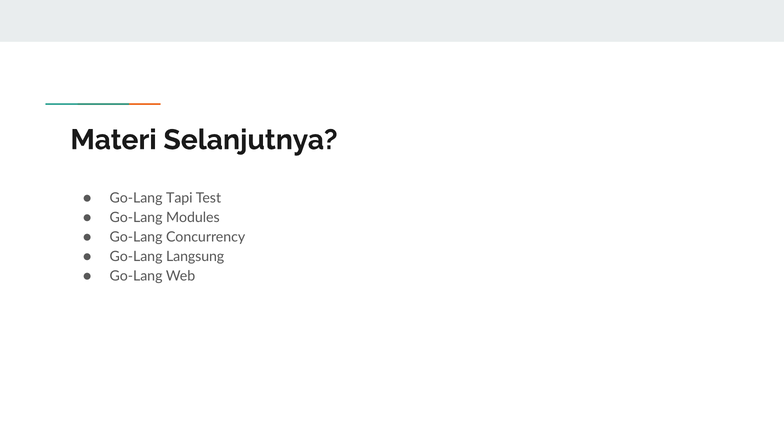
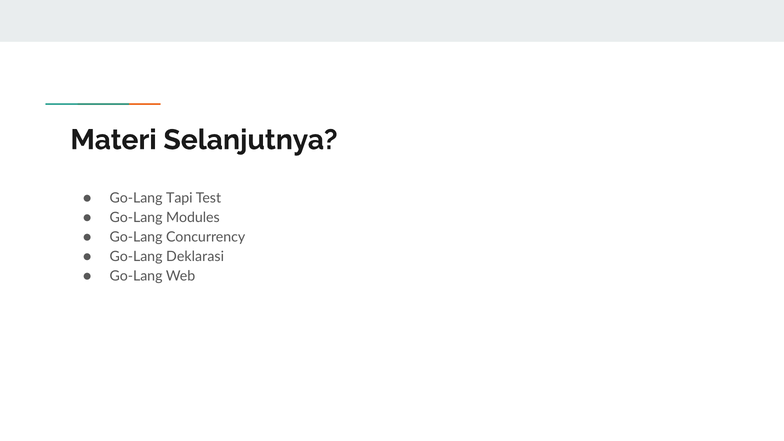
Langsung: Langsung -> Deklarasi (195, 257)
